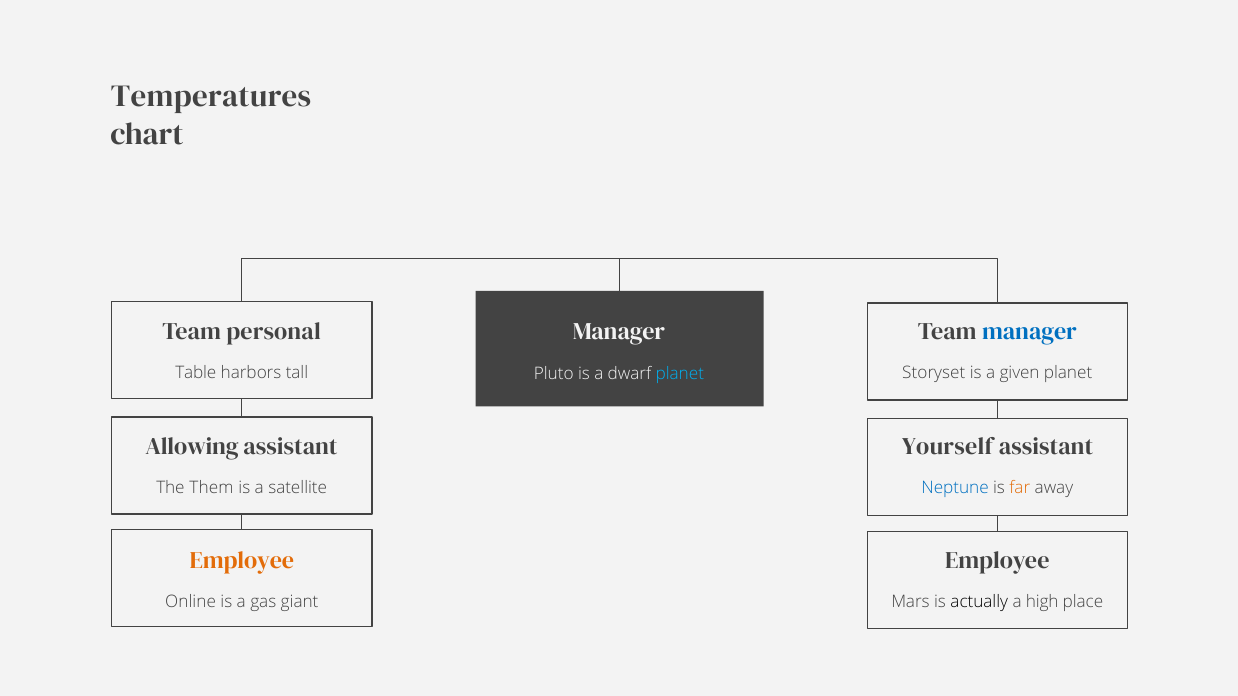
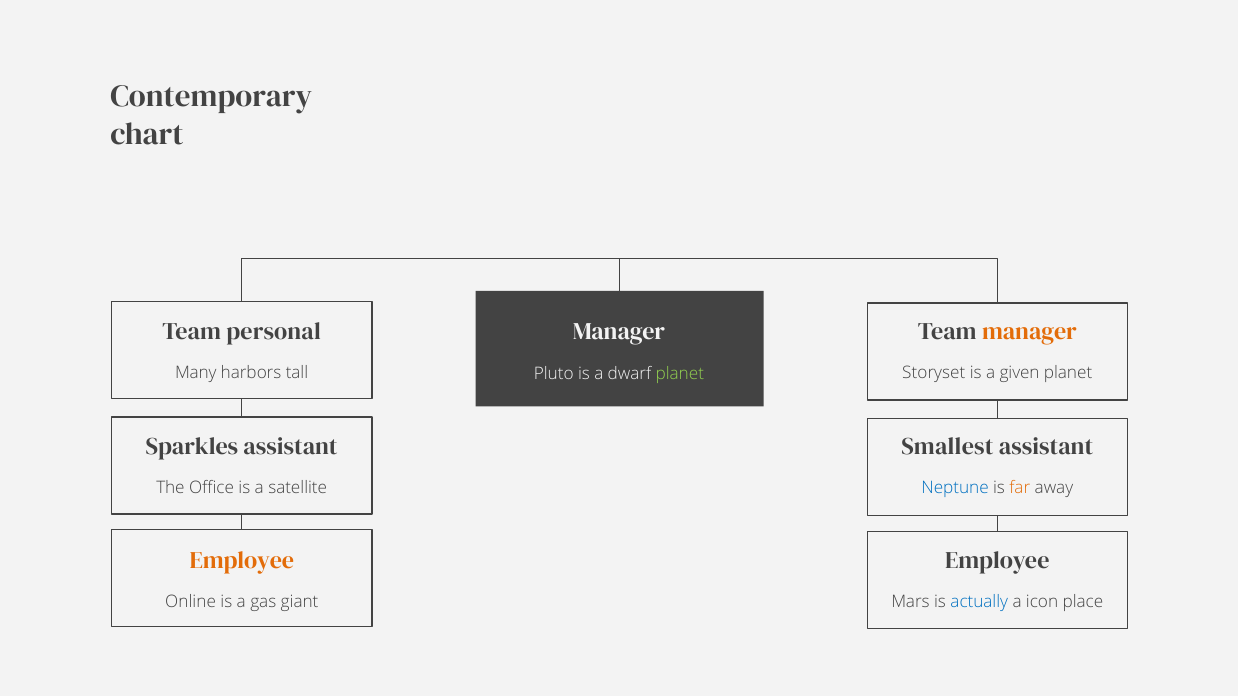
Temperatures: Temperatures -> Contemporary (211, 97)
manager colour: blue -> orange (1029, 332)
Table: Table -> Many (196, 373)
planet colour: light blue -> light green (680, 374)
Allowing: Allowing -> Sparkles (192, 447)
Yourself: Yourself -> Smallest (947, 447)
Them: Them -> Office (212, 488)
actually colour: black -> blue (979, 603)
high: high -> icon (1042, 603)
